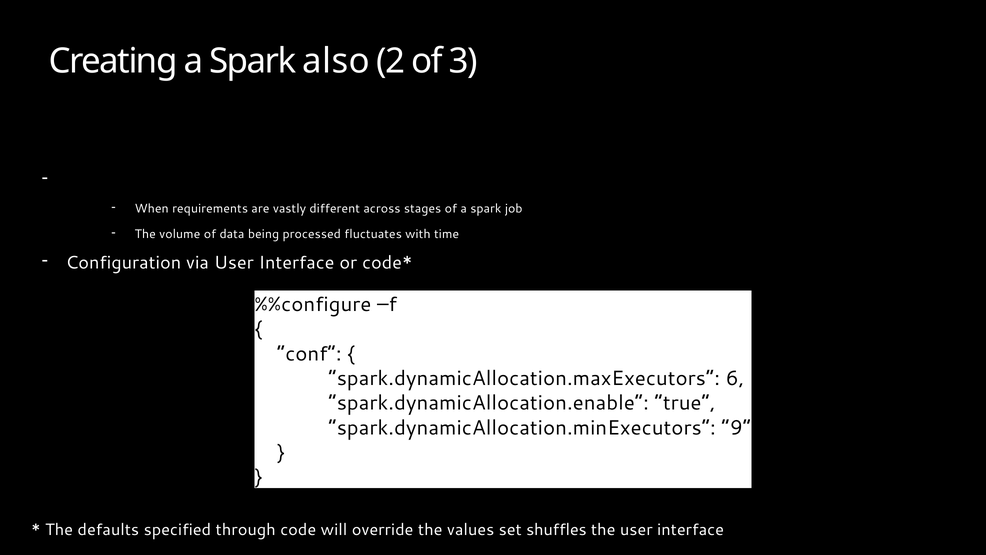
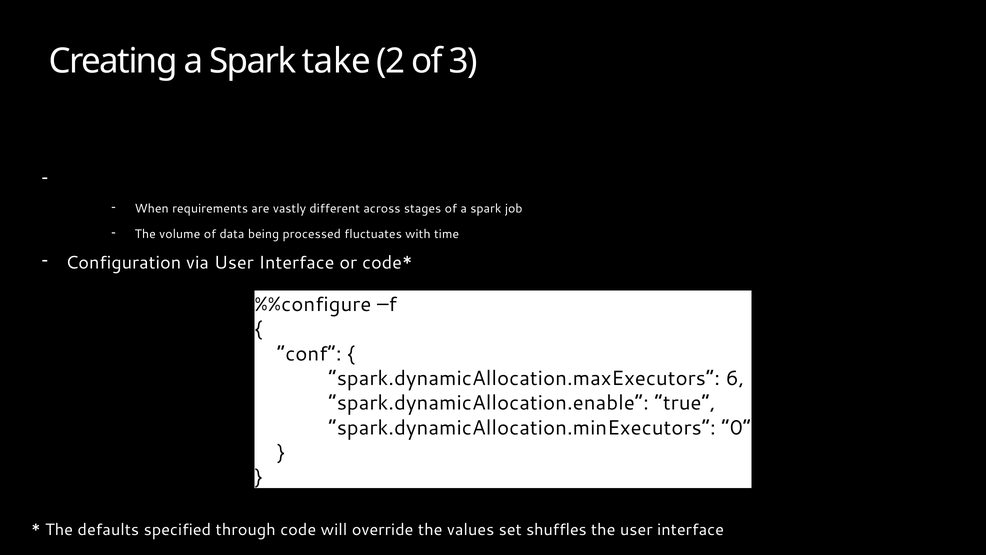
also: also -> take (336, 61)
9: 9 -> 0 (736, 427)
